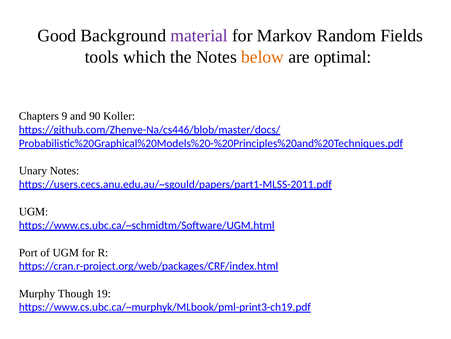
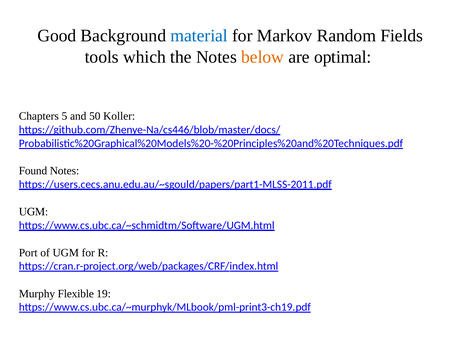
material colour: purple -> blue (199, 36)
9: 9 -> 5 (64, 116)
90: 90 -> 50 (95, 116)
Unary: Unary -> Found (33, 170)
Though: Though -> Flexible (76, 293)
